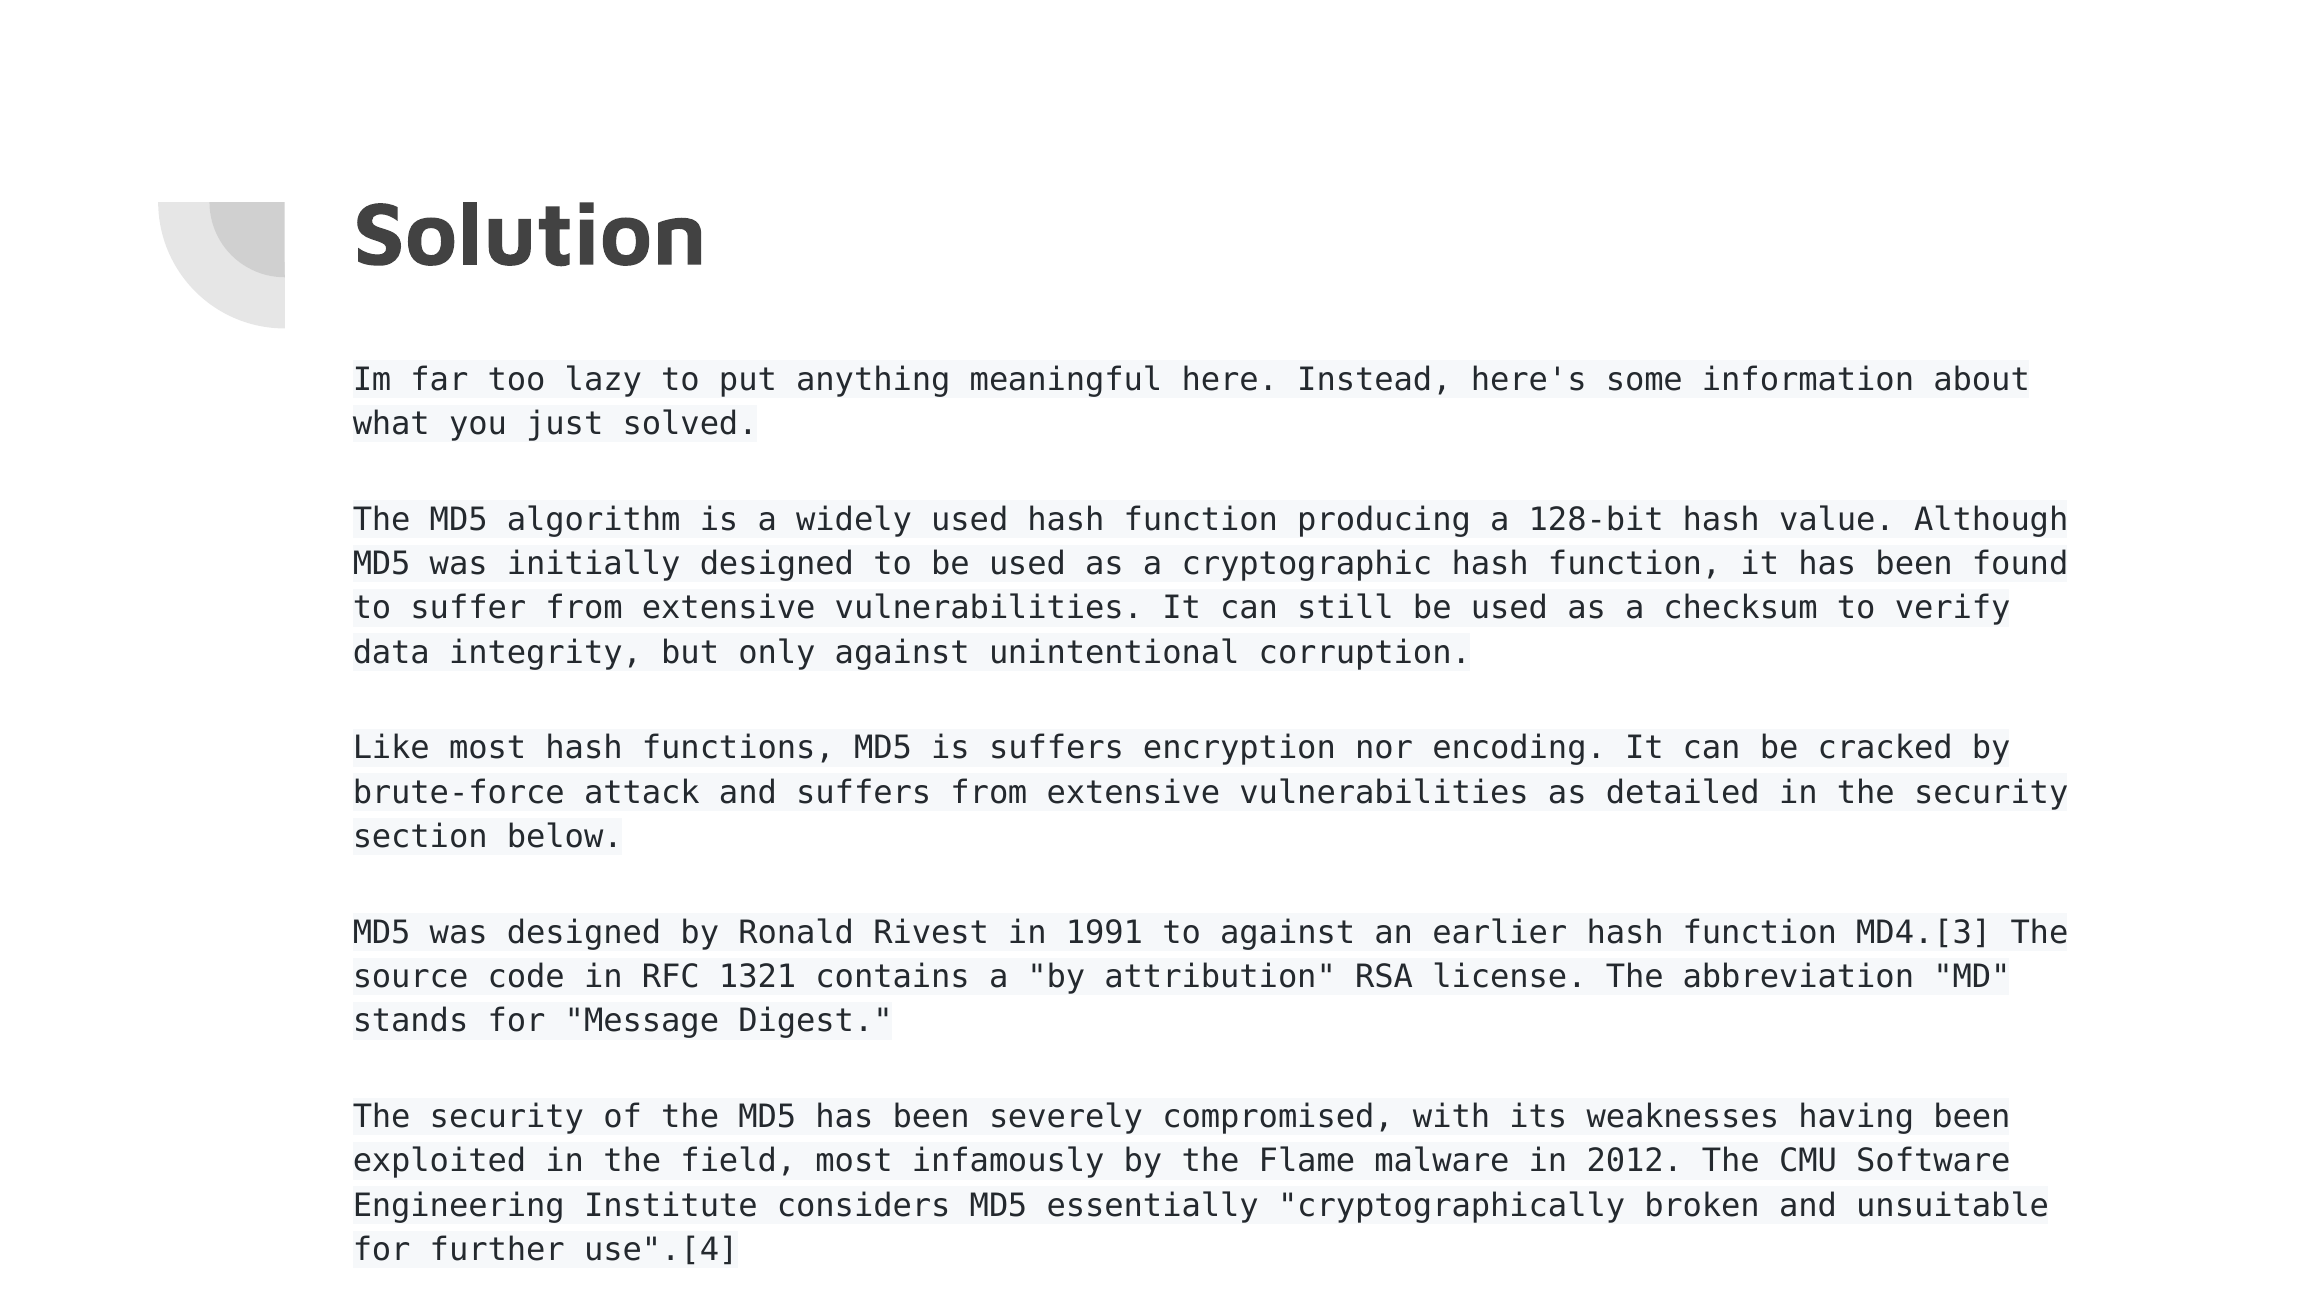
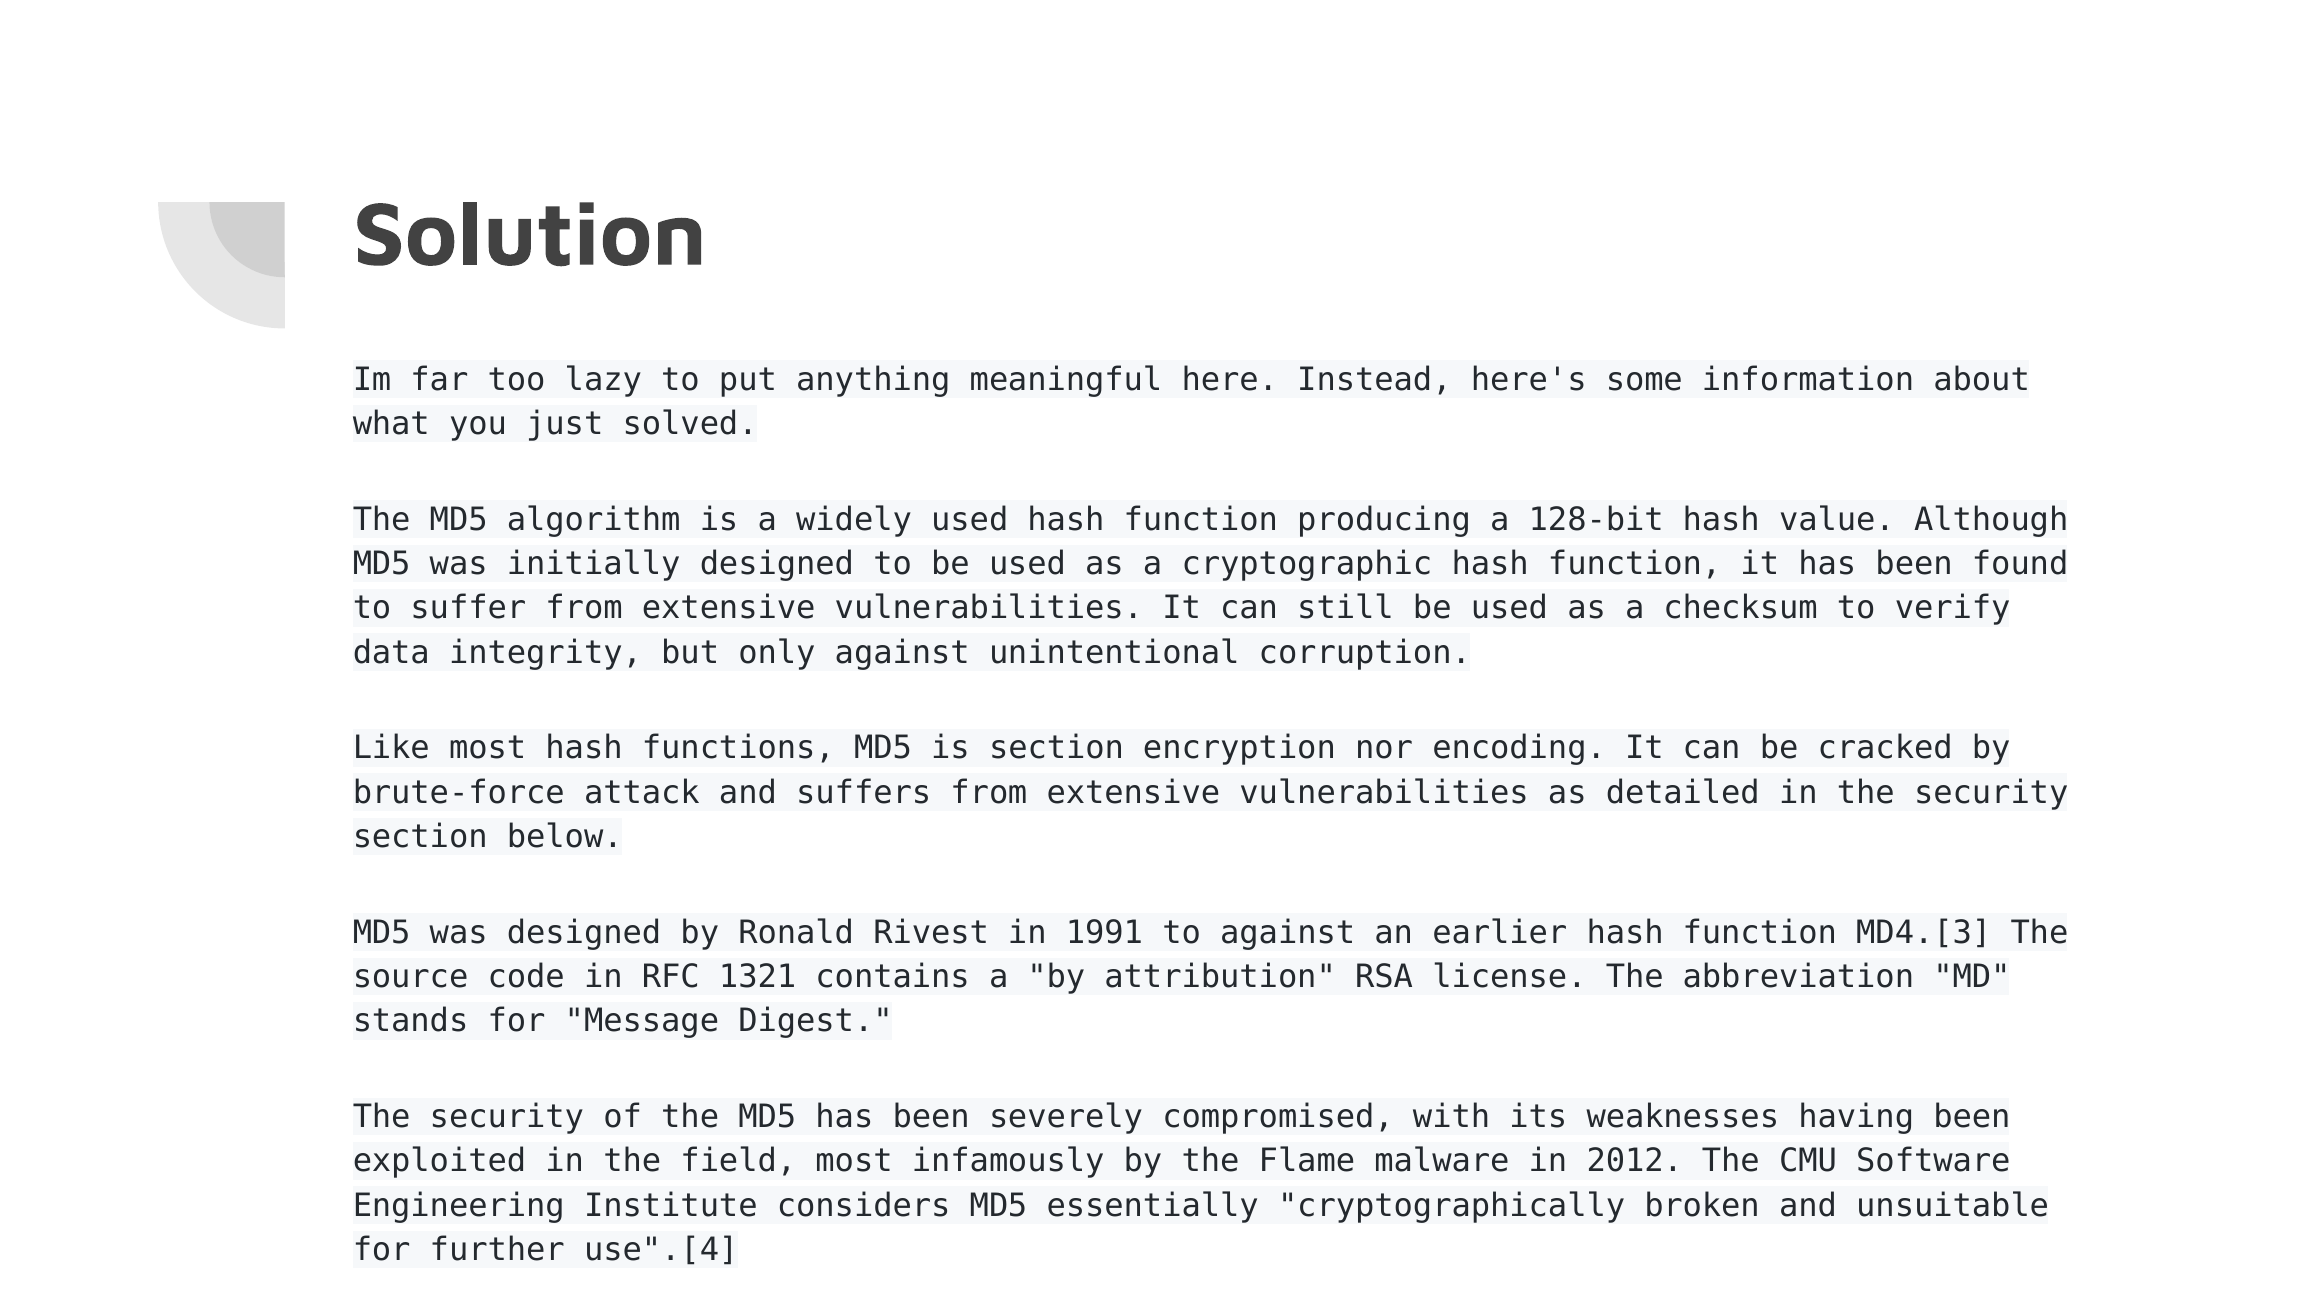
is suffers: suffers -> section (1056, 748)
